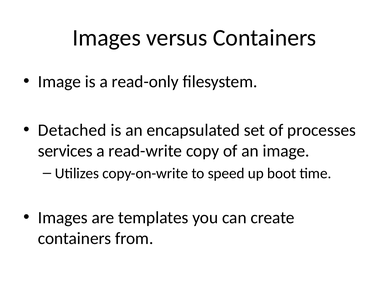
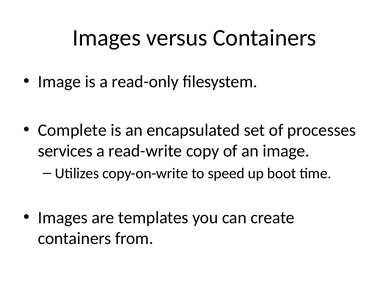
Detached: Detached -> Complete (72, 130)
